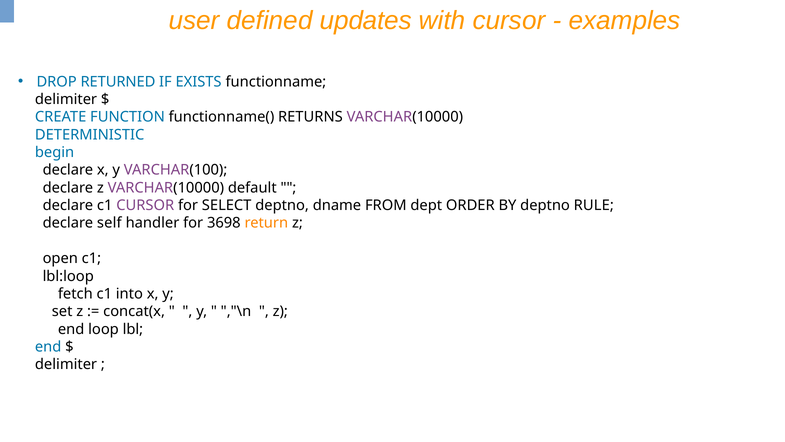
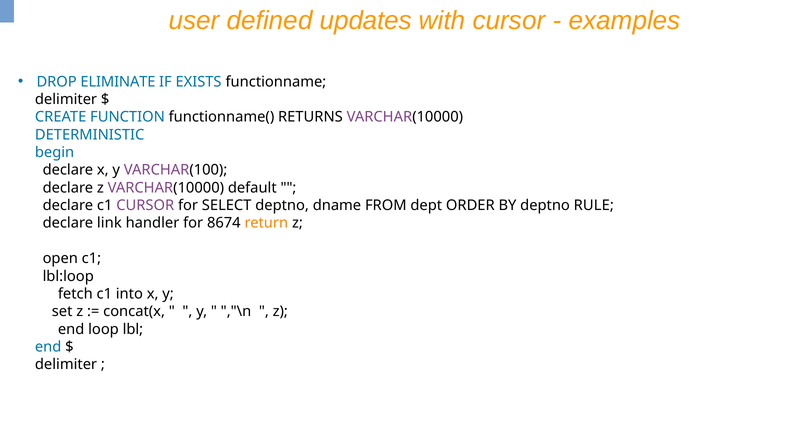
RETURNED: RETURNED -> ELIMINATE (118, 82)
self: self -> link (109, 223)
3698: 3698 -> 8674 (224, 223)
